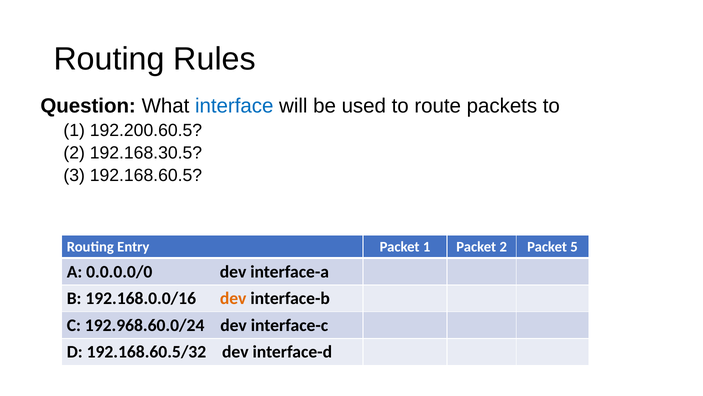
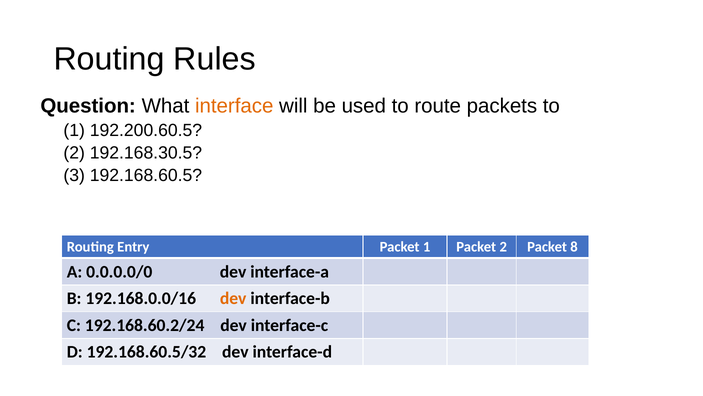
interface colour: blue -> orange (234, 106)
5: 5 -> 8 (574, 246)
192.968.60.0/24: 192.968.60.0/24 -> 192.168.60.2/24 (145, 325)
